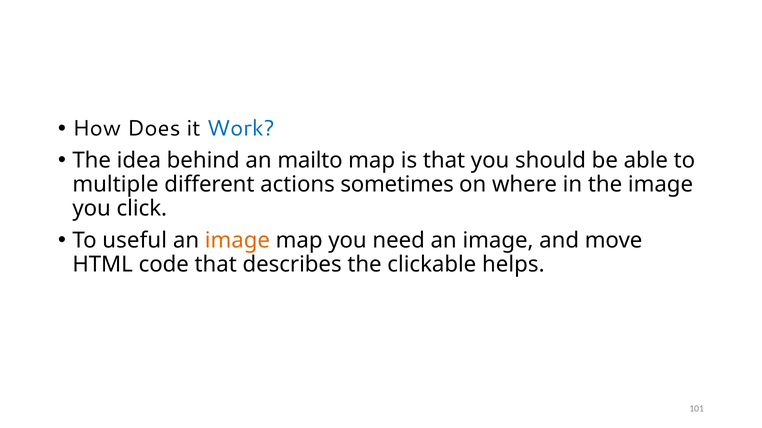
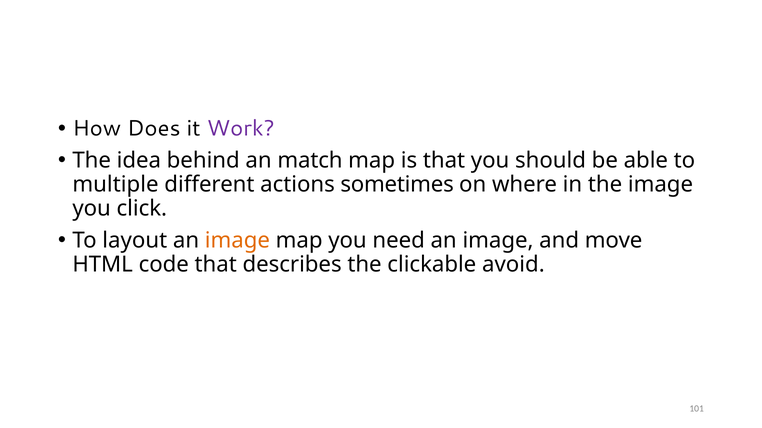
Work colour: blue -> purple (241, 129)
mailto: mailto -> match (310, 161)
useful: useful -> layout (135, 241)
helps: helps -> avoid (513, 265)
